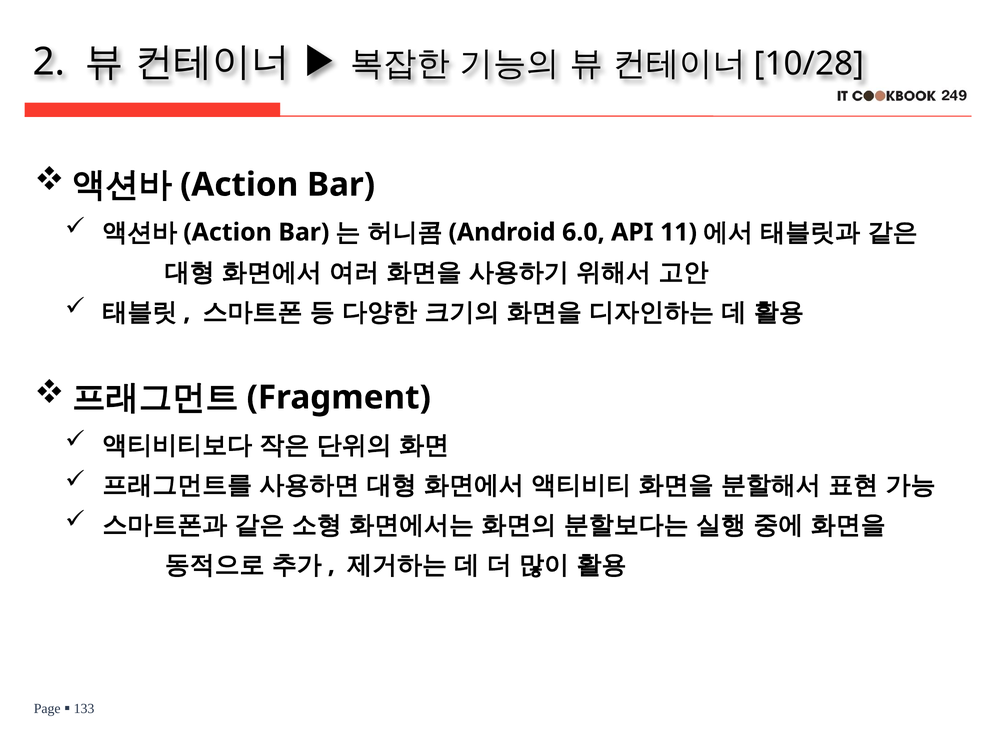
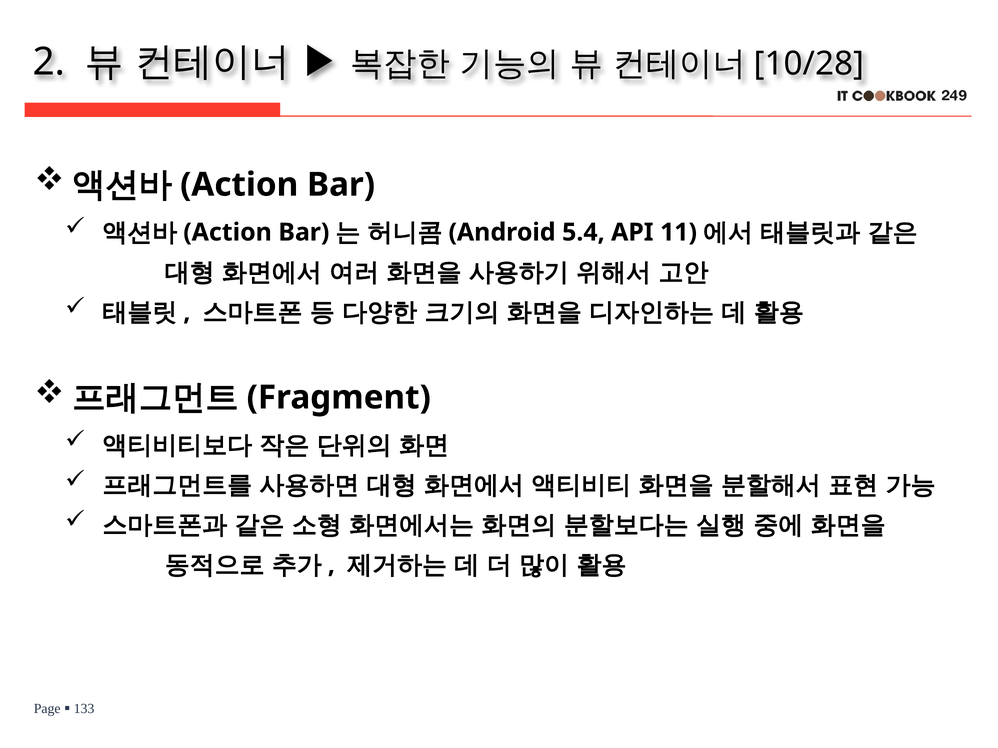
6.0: 6.0 -> 5.4 (583, 232)
